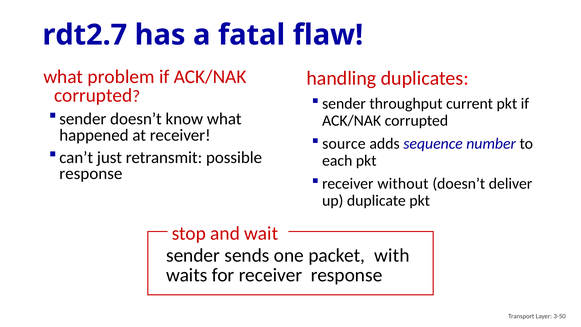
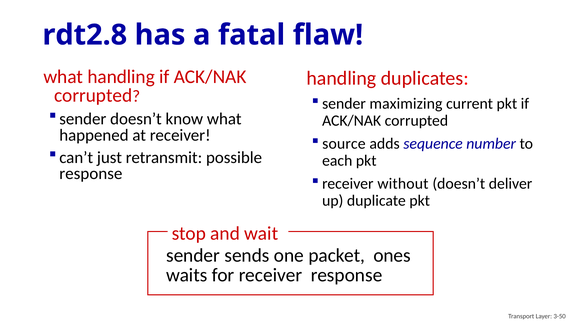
rdt2.7: rdt2.7 -> rdt2.8 (85, 35)
what problem: problem -> handling (121, 77)
throughput: throughput -> maximizing (406, 104)
with: with -> ones (392, 255)
